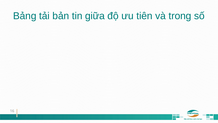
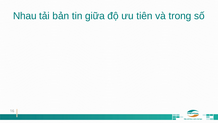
Bảng: Bảng -> Nhau (25, 16)
